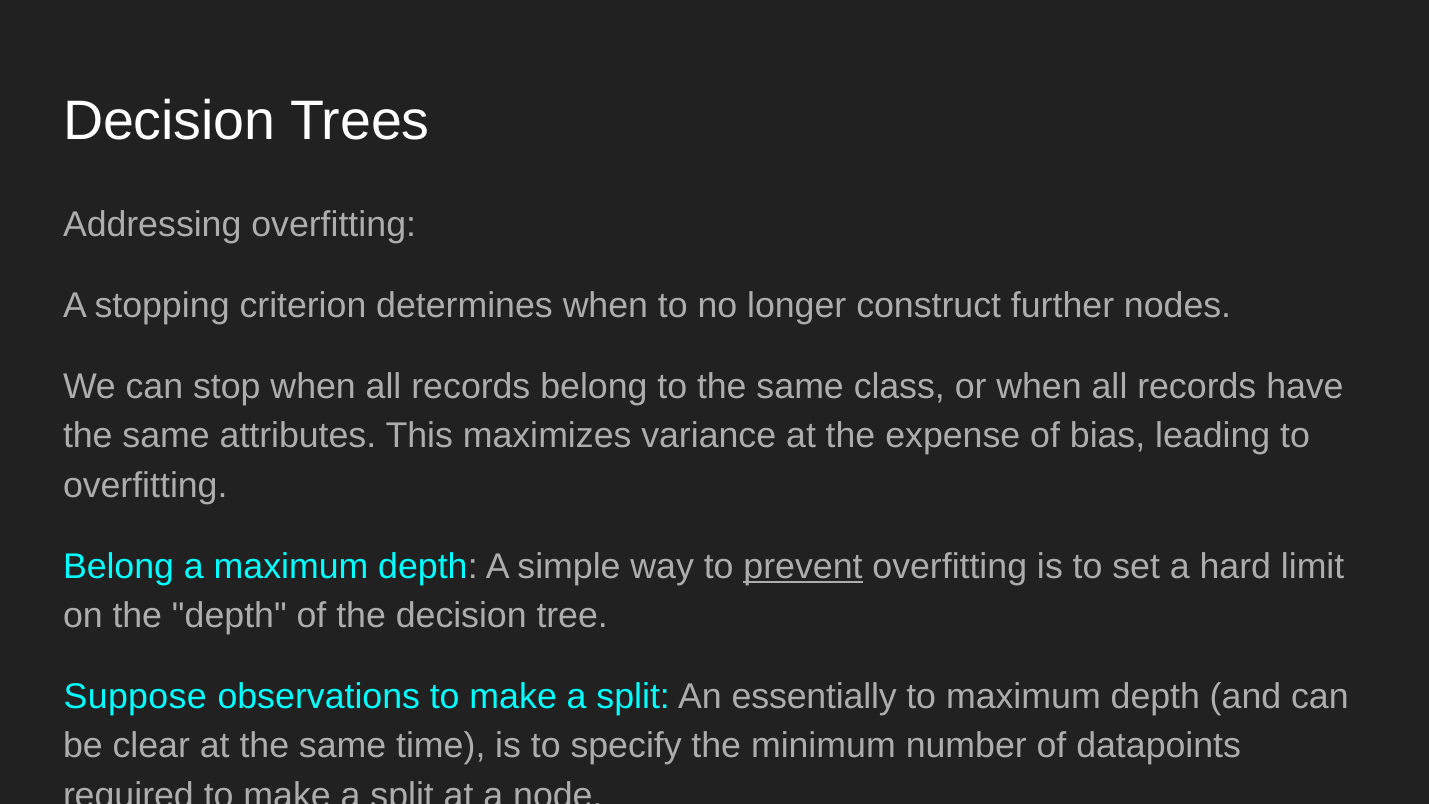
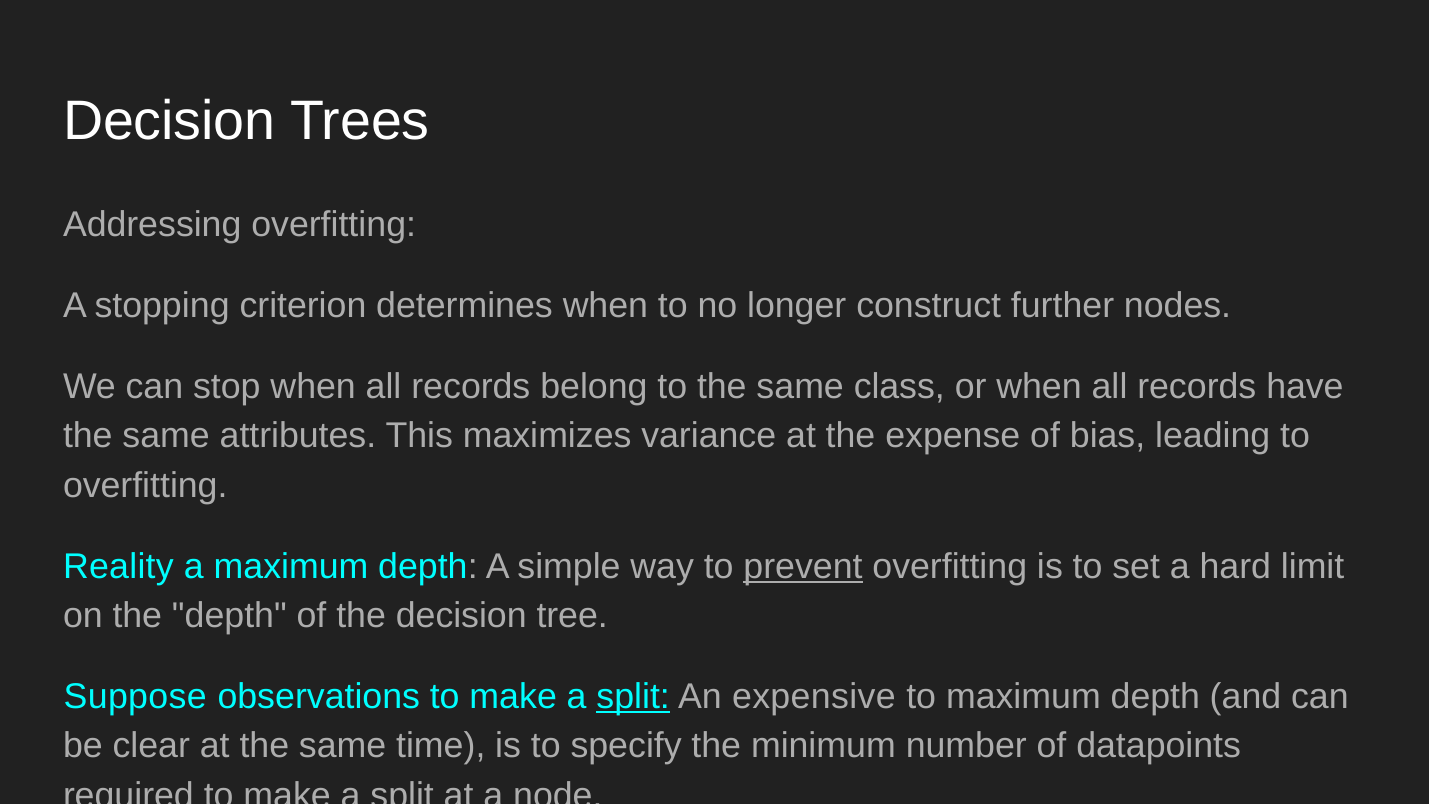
Belong: Belong -> Reality (118, 566)
split underline: none -> present (633, 697)
essentially: essentially -> expensive (814, 697)
